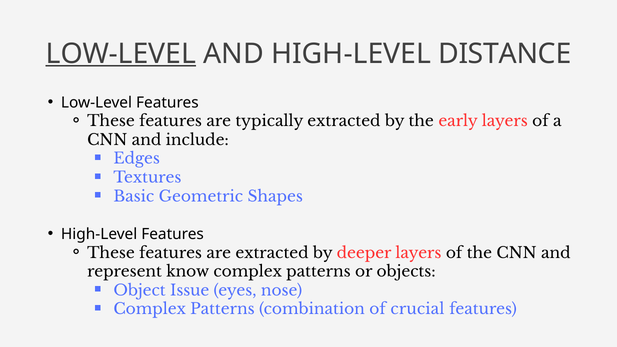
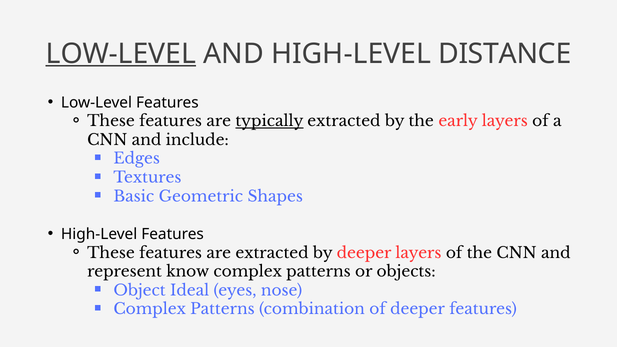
typically underline: none -> present (269, 121)
Issue: Issue -> Ideal (190, 291)
of crucial: crucial -> deeper (418, 309)
